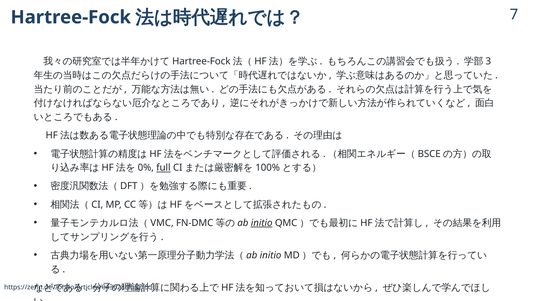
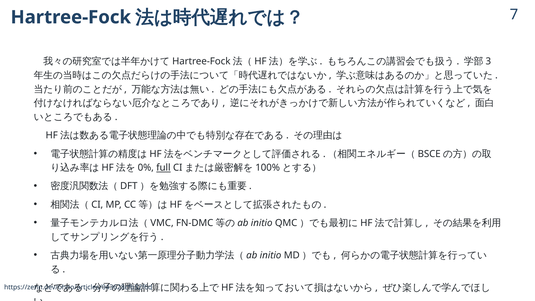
initio underline: present -> none (262, 223)
